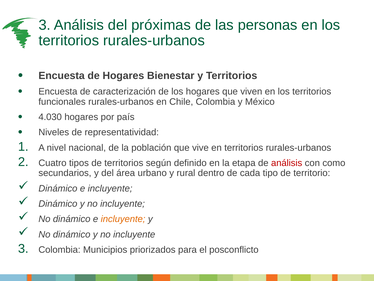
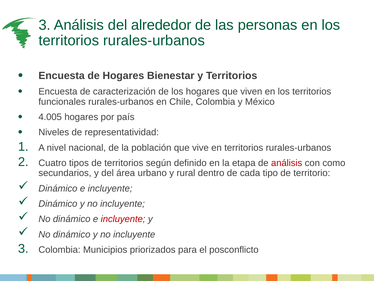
próximas: próximas -> alrededor (161, 25)
4.030: 4.030 -> 4.005 (50, 117)
incluyente colour: orange -> red (123, 219)
